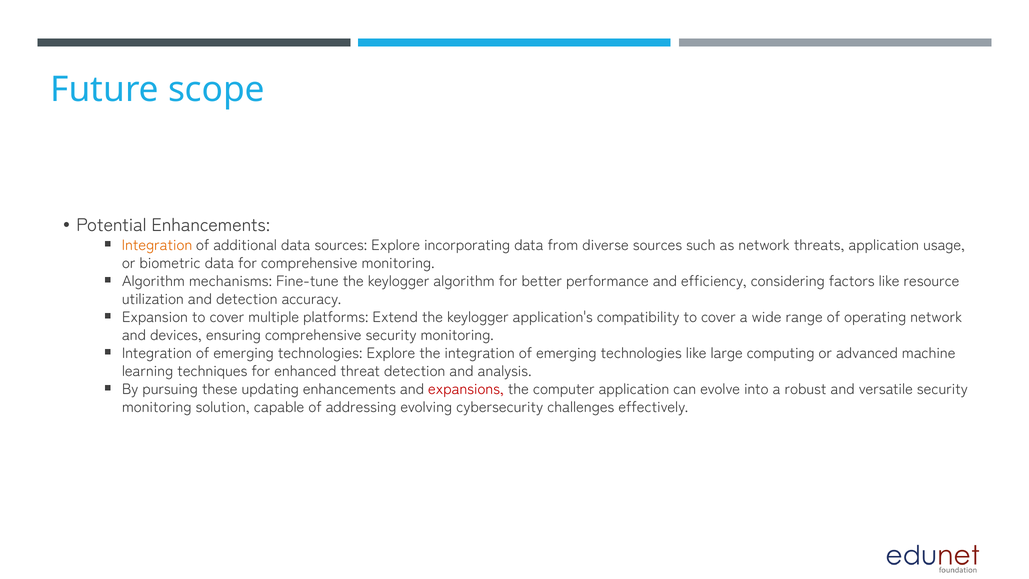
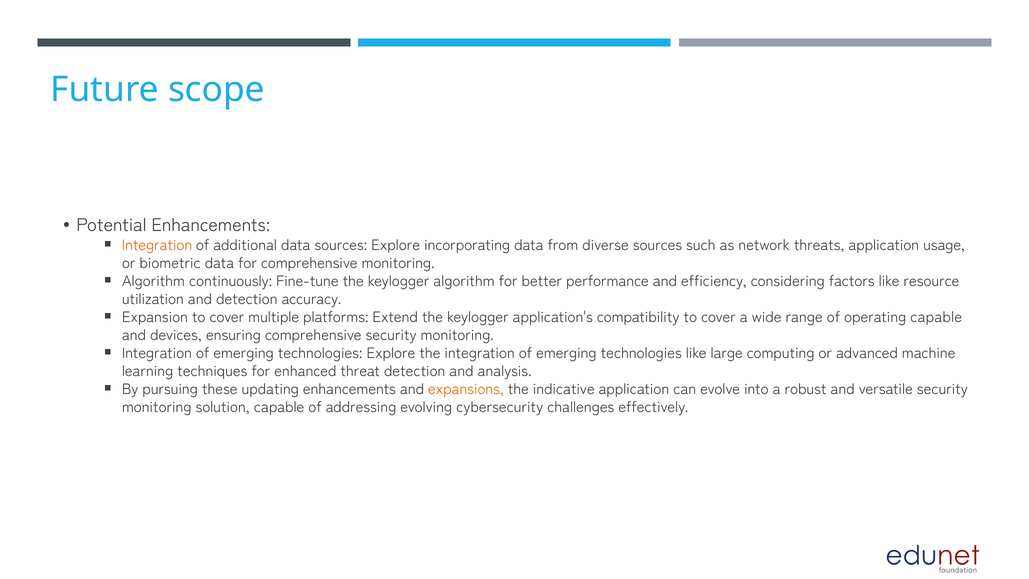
mechanisms: mechanisms -> continuously (231, 281)
operating network: network -> capable (936, 317)
expansions colour: red -> orange (466, 389)
computer: computer -> indicative (564, 389)
